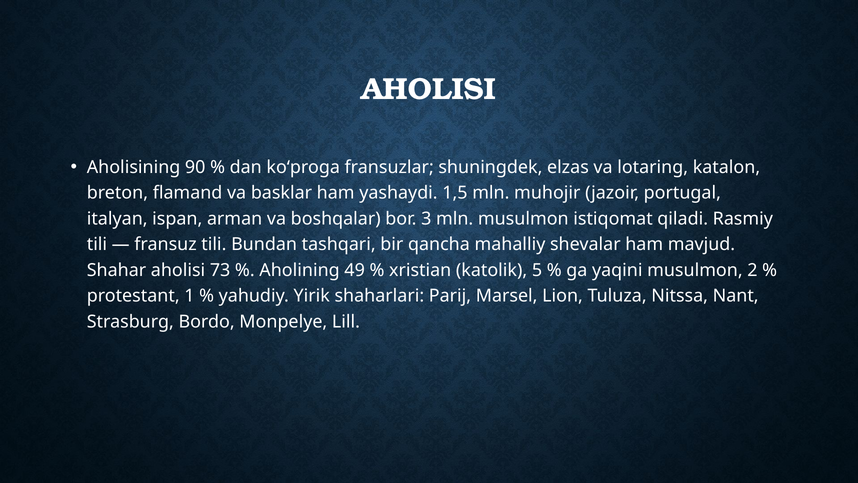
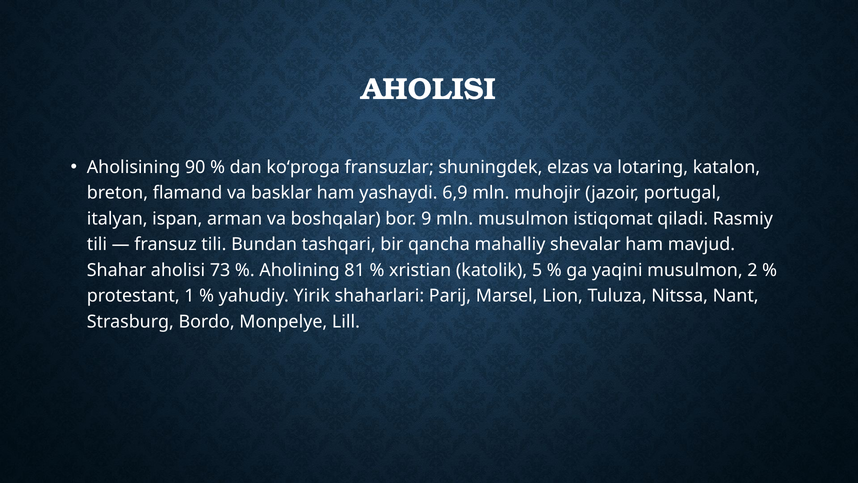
1,5: 1,5 -> 6,9 (455, 193)
3: 3 -> 9 (426, 218)
49: 49 -> 81 (355, 270)
